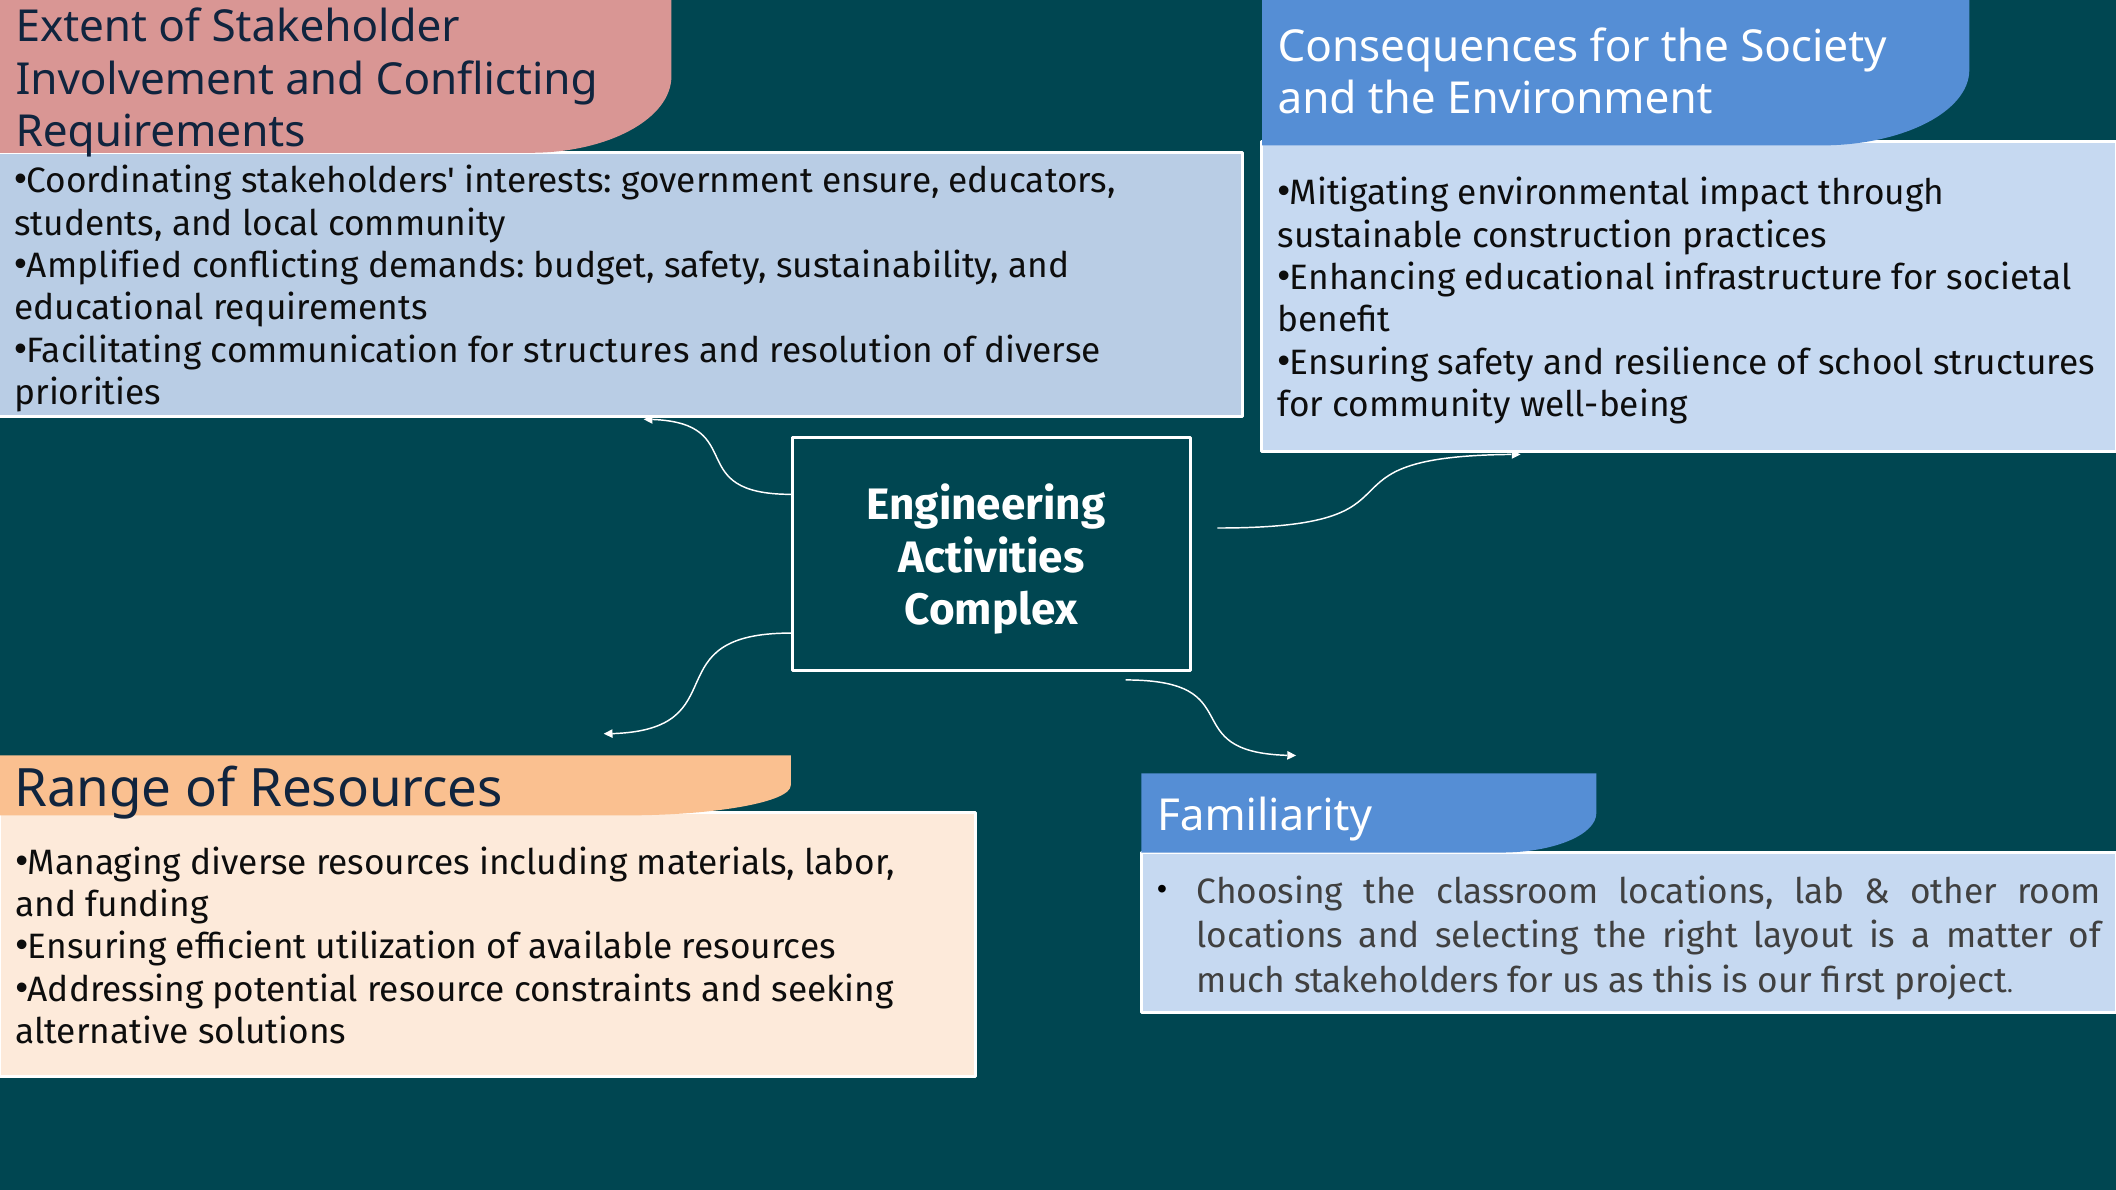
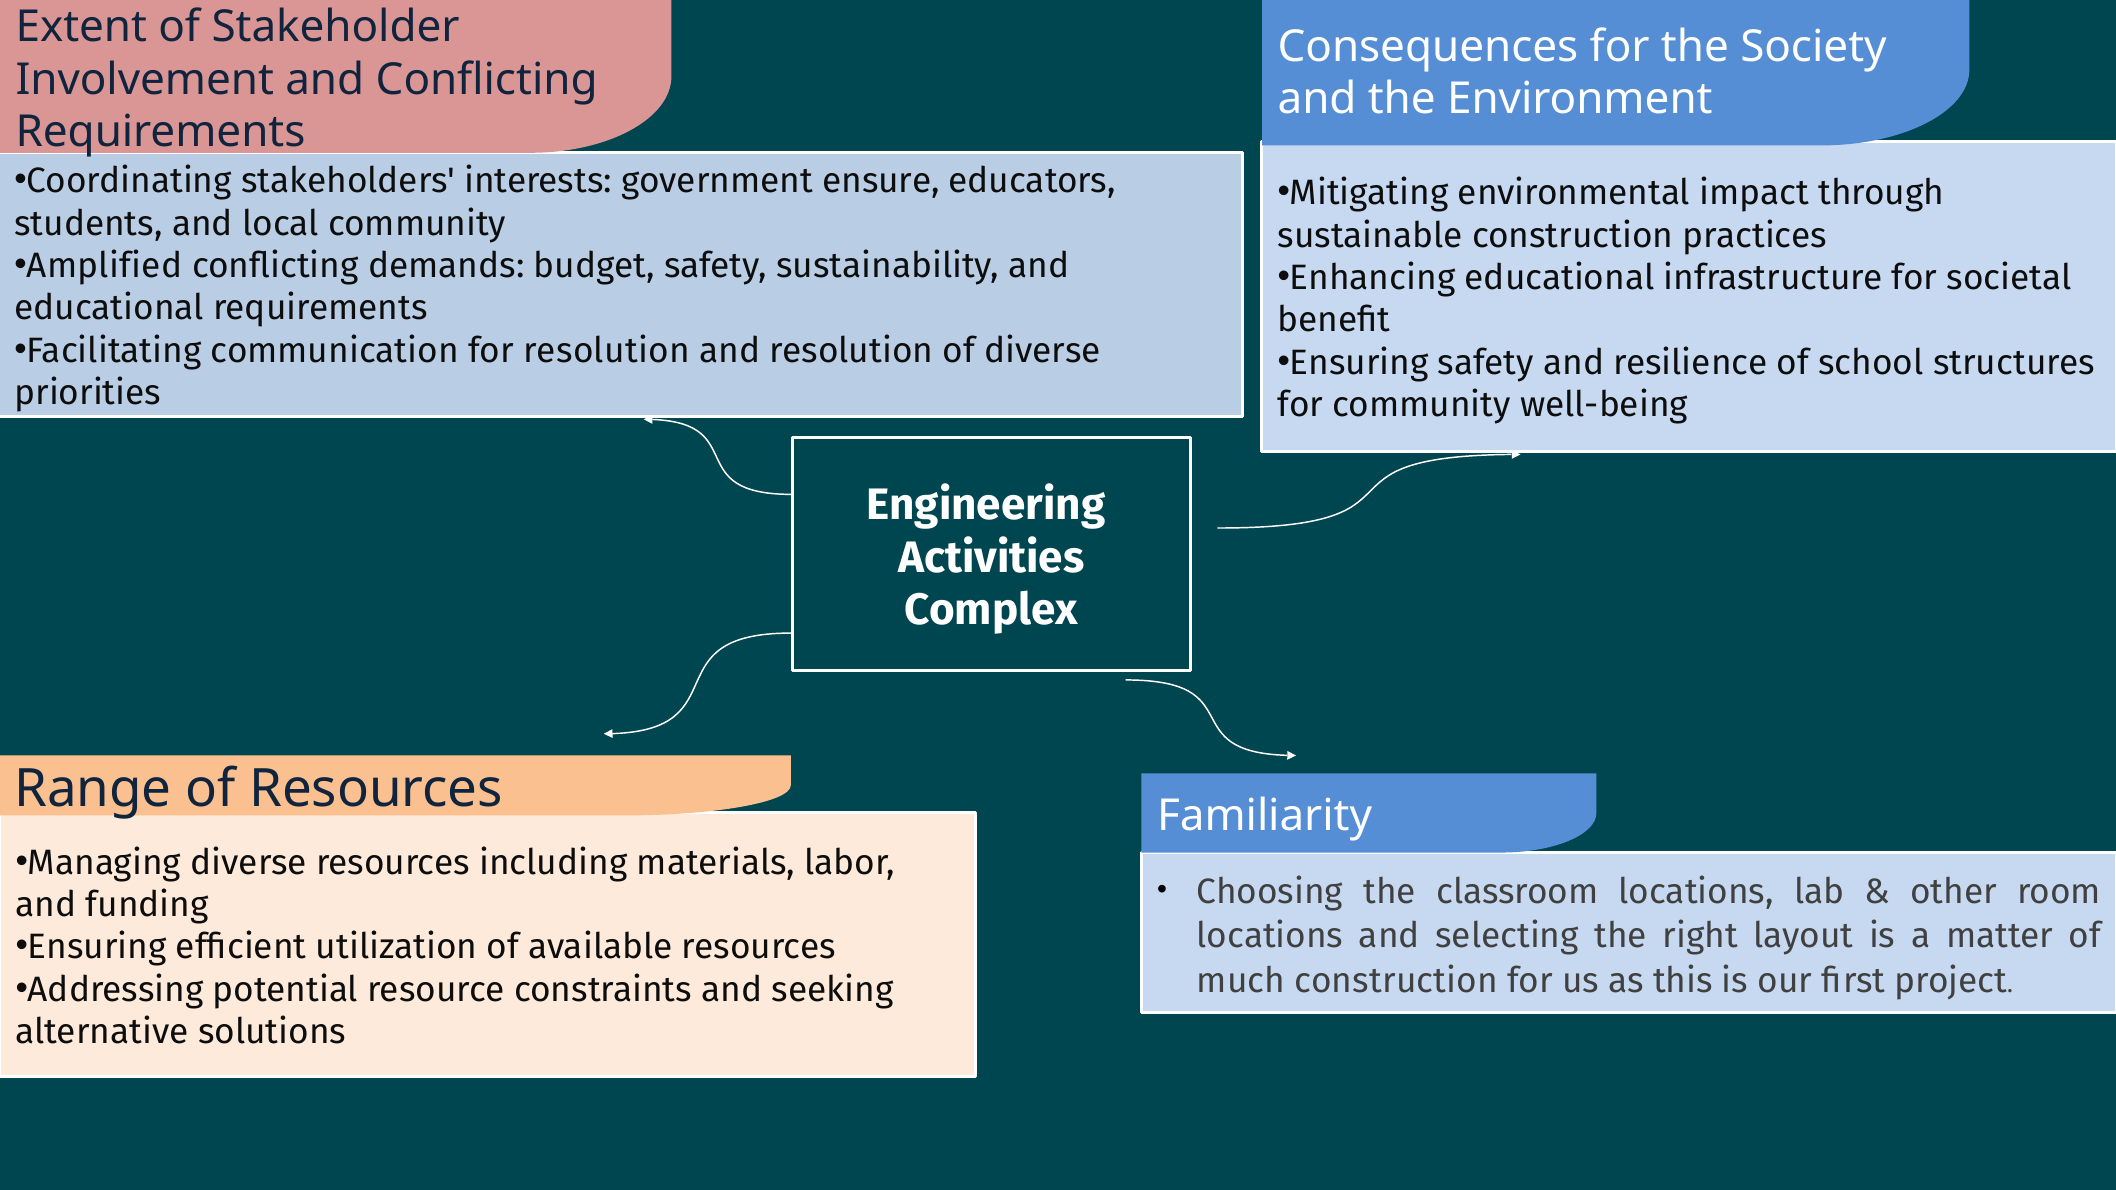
for structures: structures -> resolution (607, 350)
much stakeholders: stakeholders -> construction (1396, 981)
